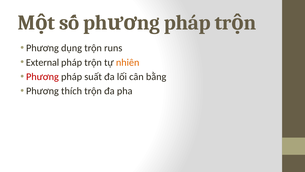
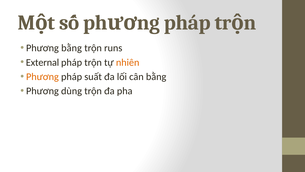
Phương dụng: dụng -> bằng (72, 48)
Phương colour: red -> orange (42, 76)
thích: thích -> dùng (72, 91)
